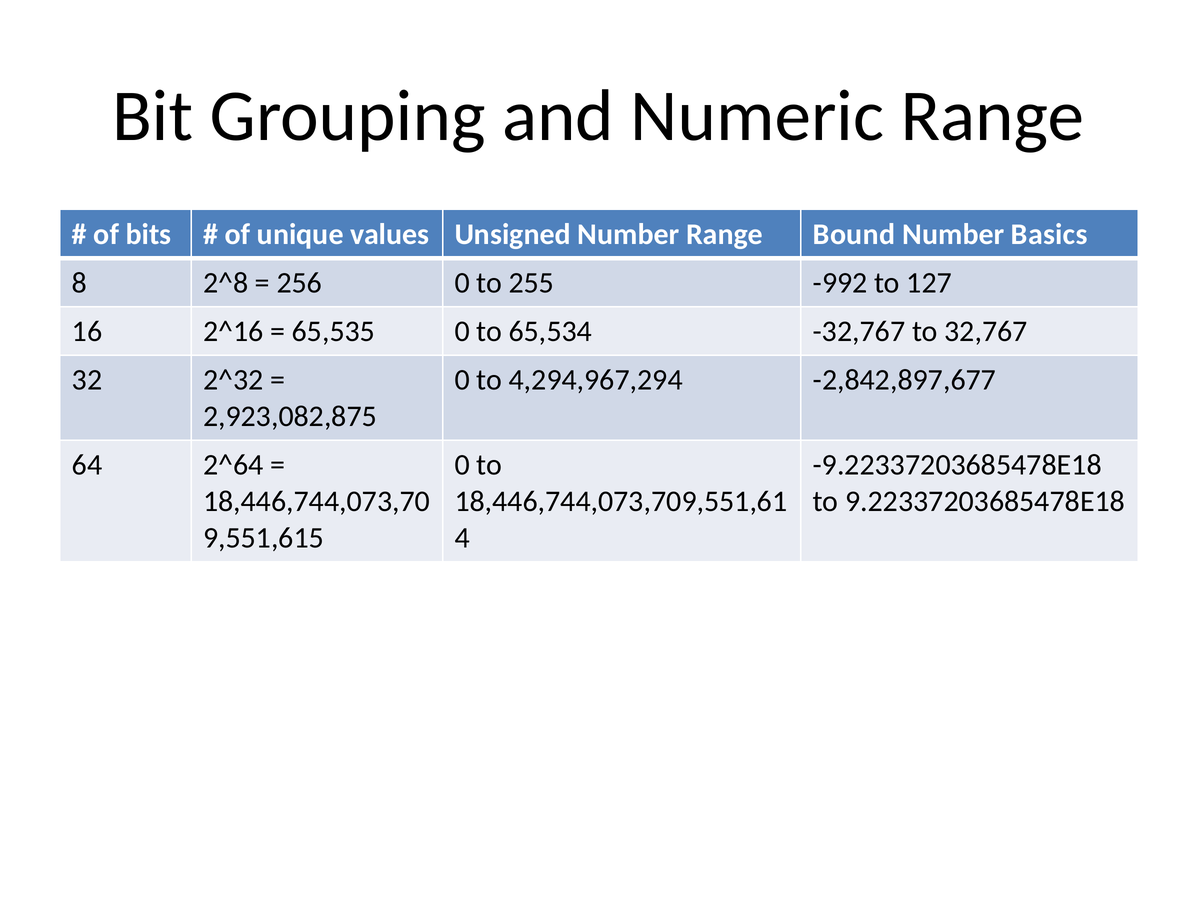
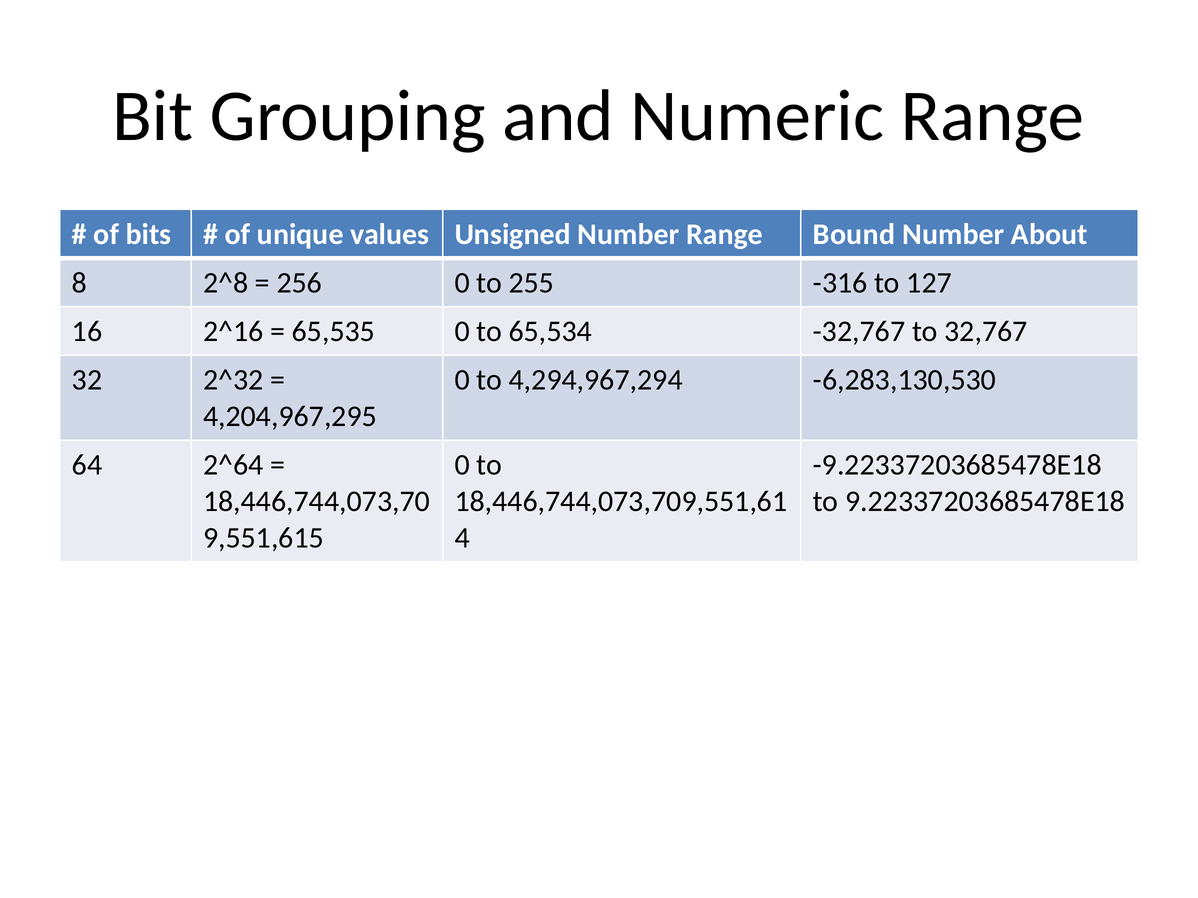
Basics: Basics -> About (1049, 234)
-992: -992 -> -316 (840, 283)
-2,842,897,677: -2,842,897,677 -> -6,283,130,530 (904, 380)
2,923,082,875: 2,923,082,875 -> 4,204,967,295 (290, 417)
